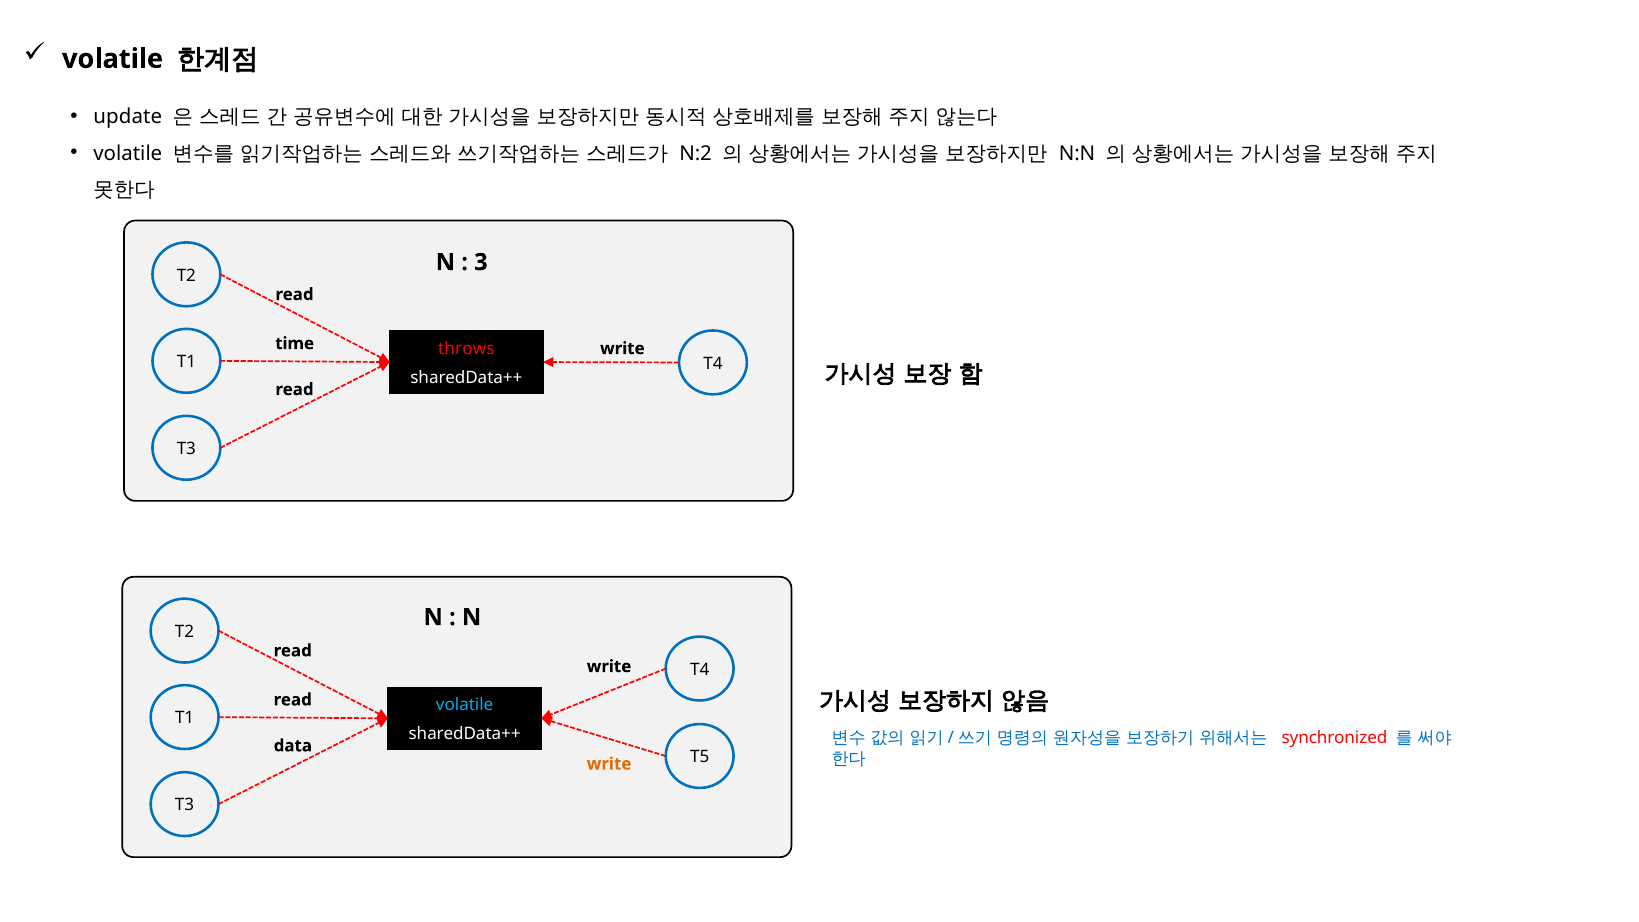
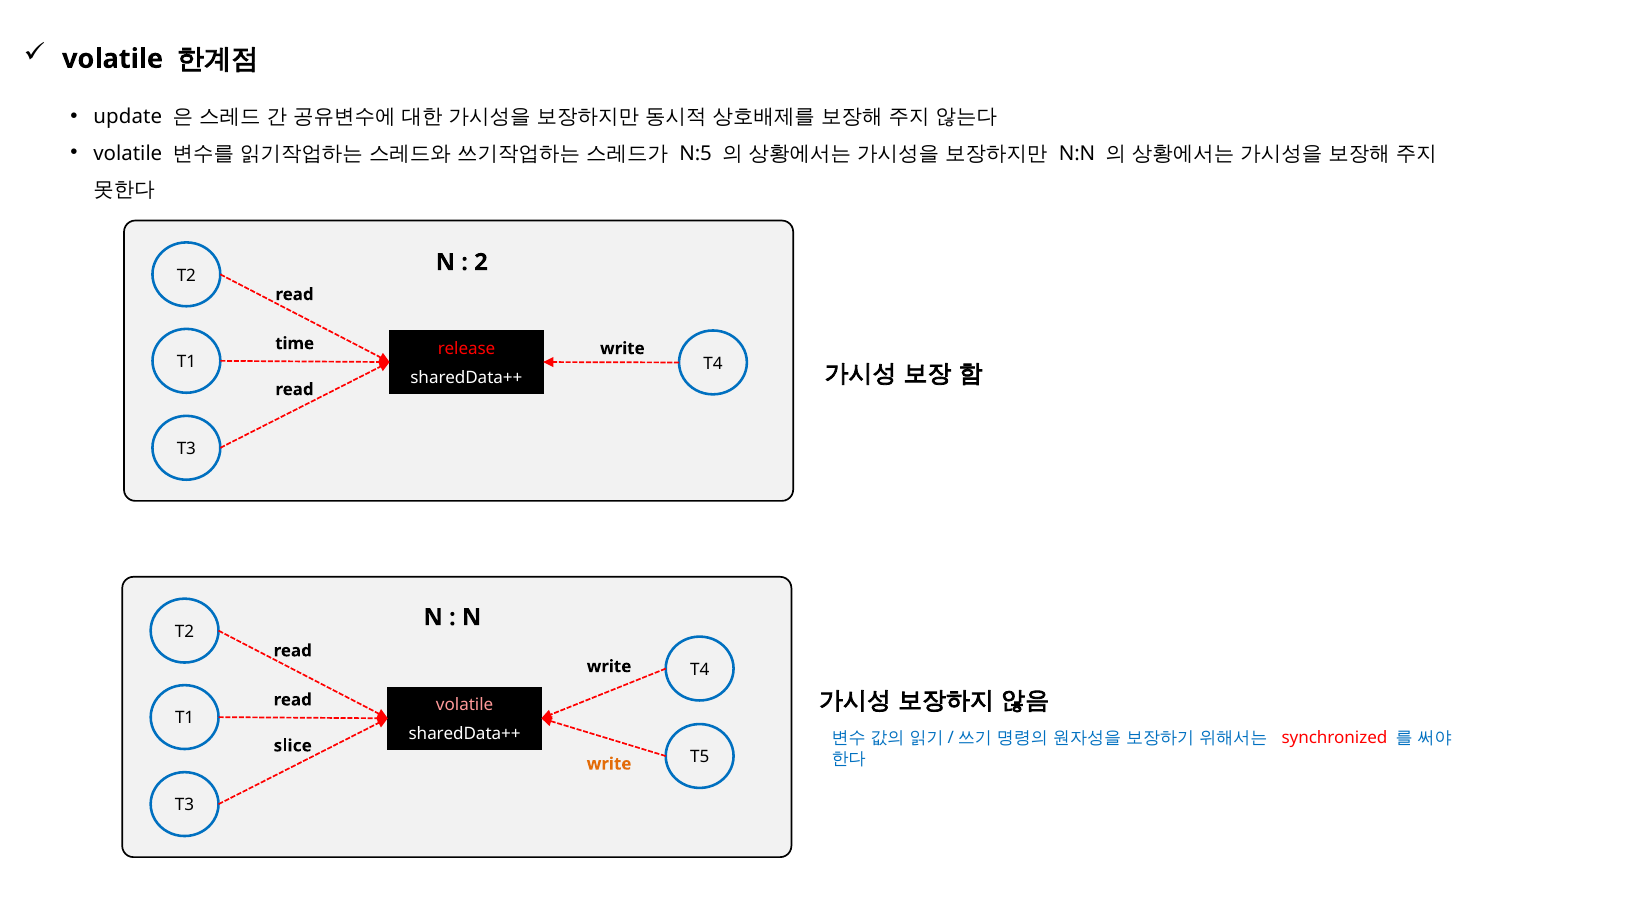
N:2: N:2 -> N:5 (696, 153)
3: 3 -> 2 (481, 262)
throws: throws -> release (467, 349)
volatile colour: light blue -> pink (465, 705)
data: data -> slice (293, 746)
